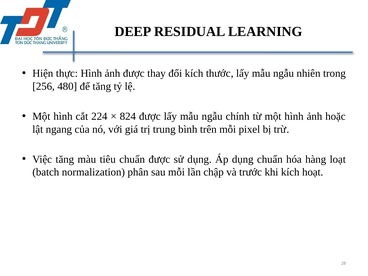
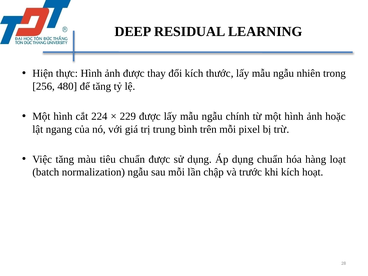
824: 824 -> 229 (128, 116)
normalization phân: phân -> ngẫu (138, 172)
